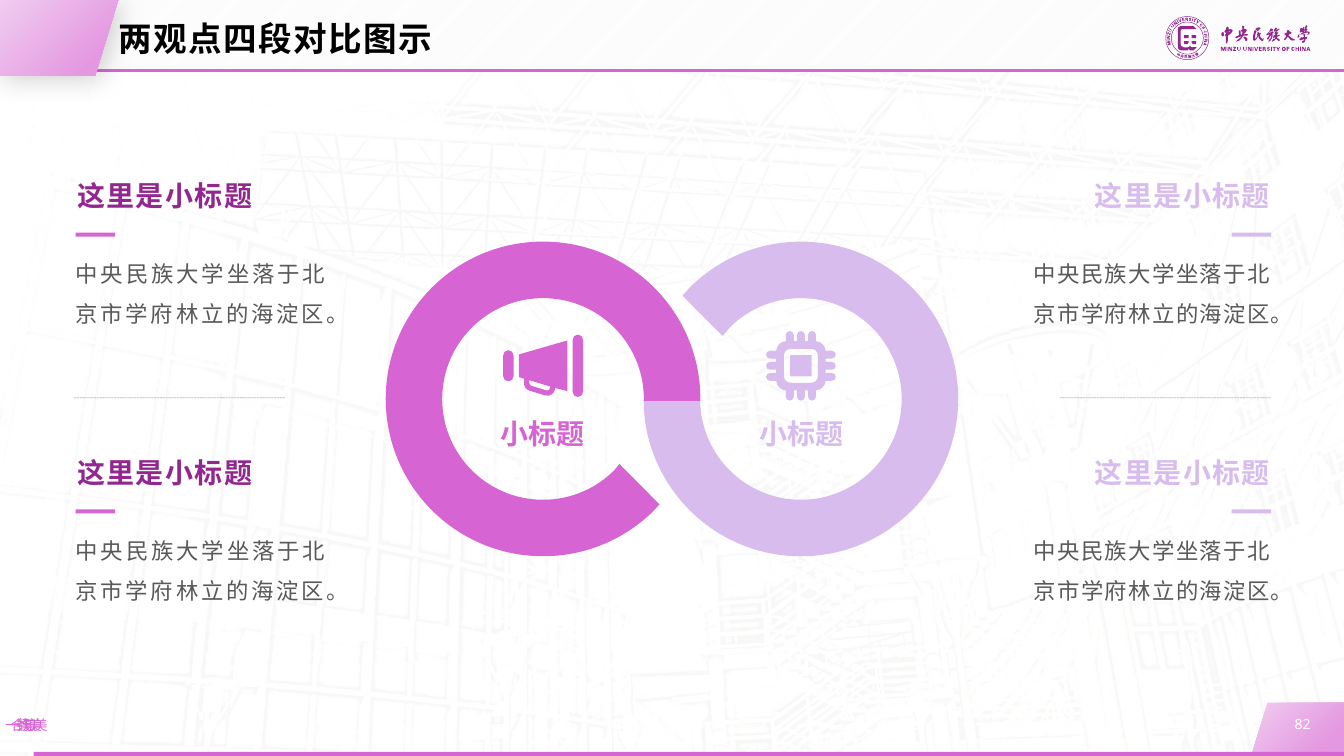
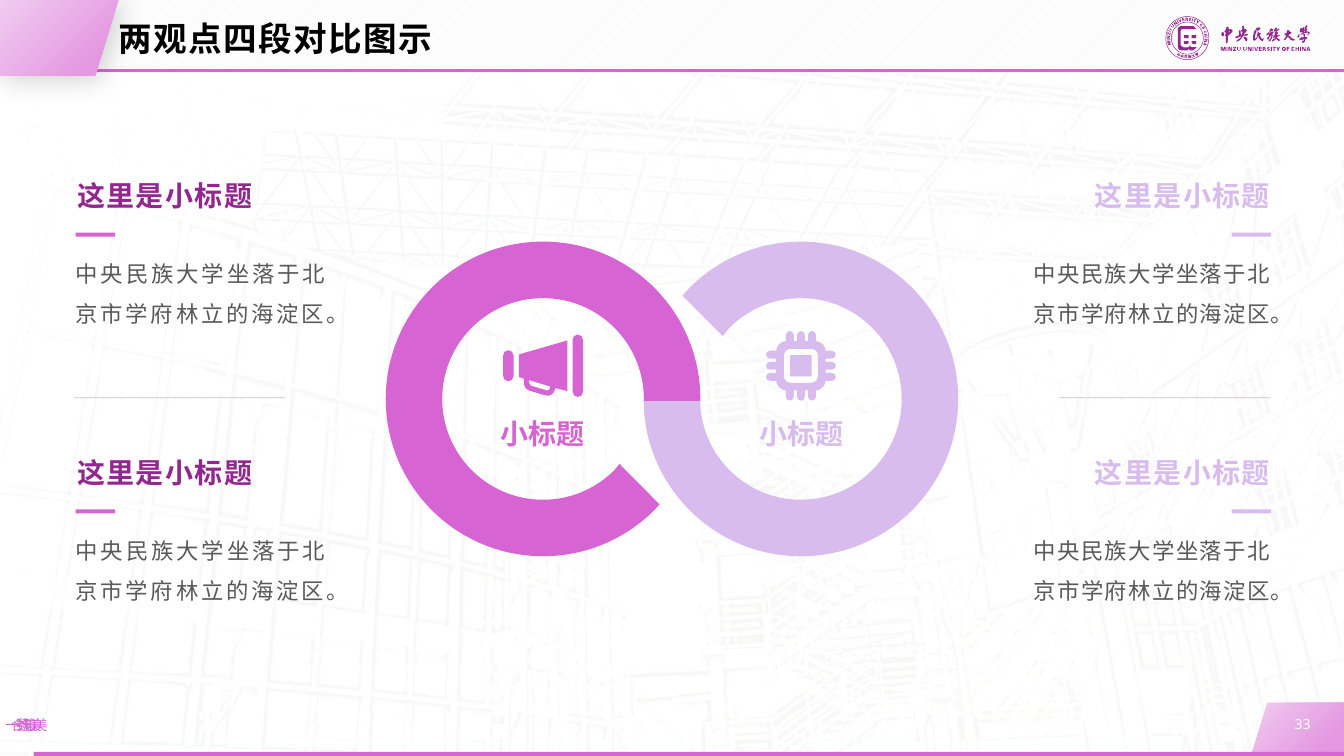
82: 82 -> 33 (1303, 725)
